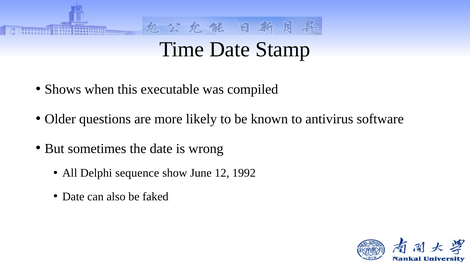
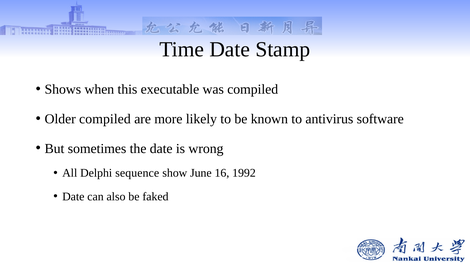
Older questions: questions -> compiled (105, 119)
12: 12 -> 16 (222, 173)
